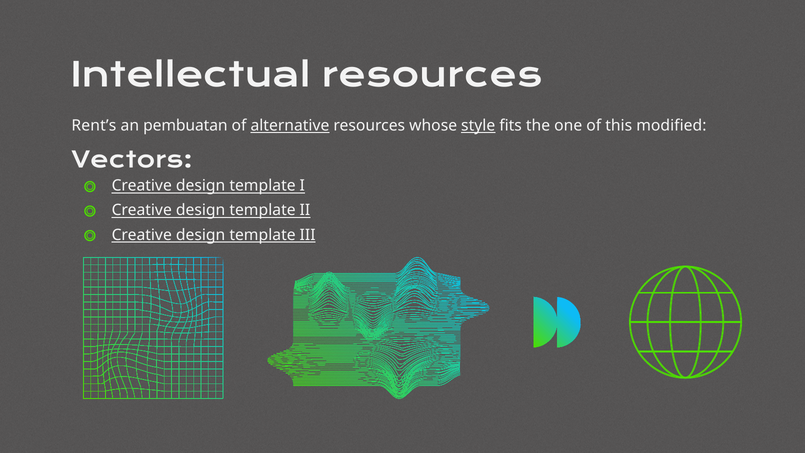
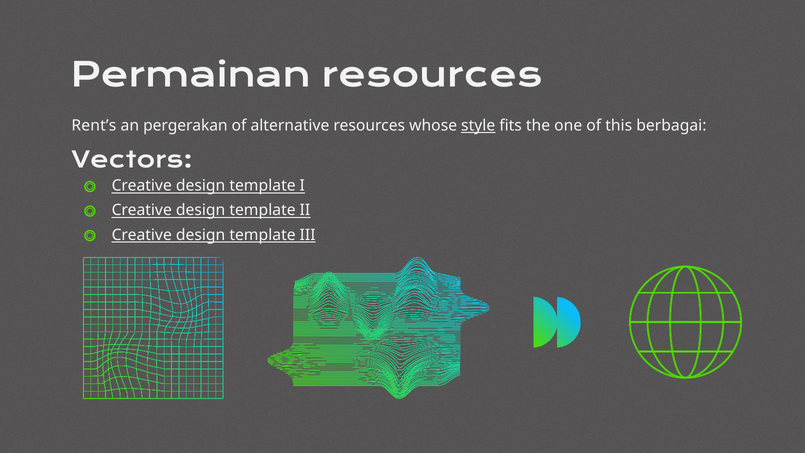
Intellectual: Intellectual -> Permainan (191, 76)
pembuatan: pembuatan -> pergerakan (185, 126)
alternative underline: present -> none (290, 126)
modified: modified -> berbagai (671, 126)
